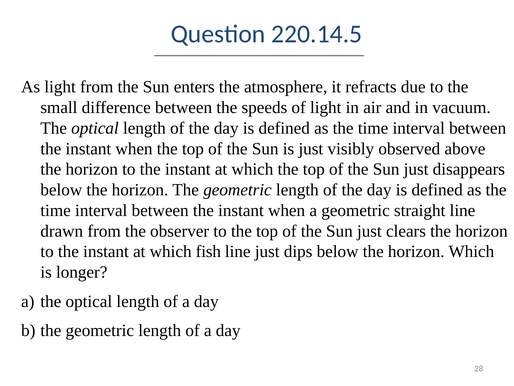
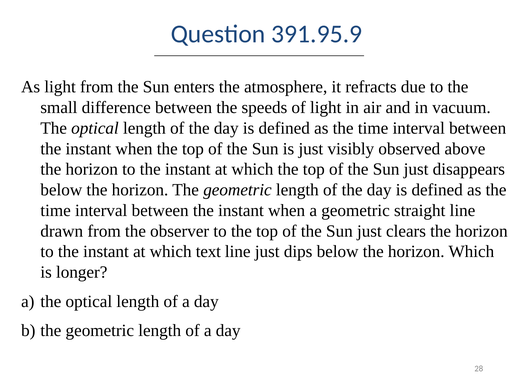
220.14.5: 220.14.5 -> 391.95.9 (317, 34)
fish: fish -> text (208, 251)
